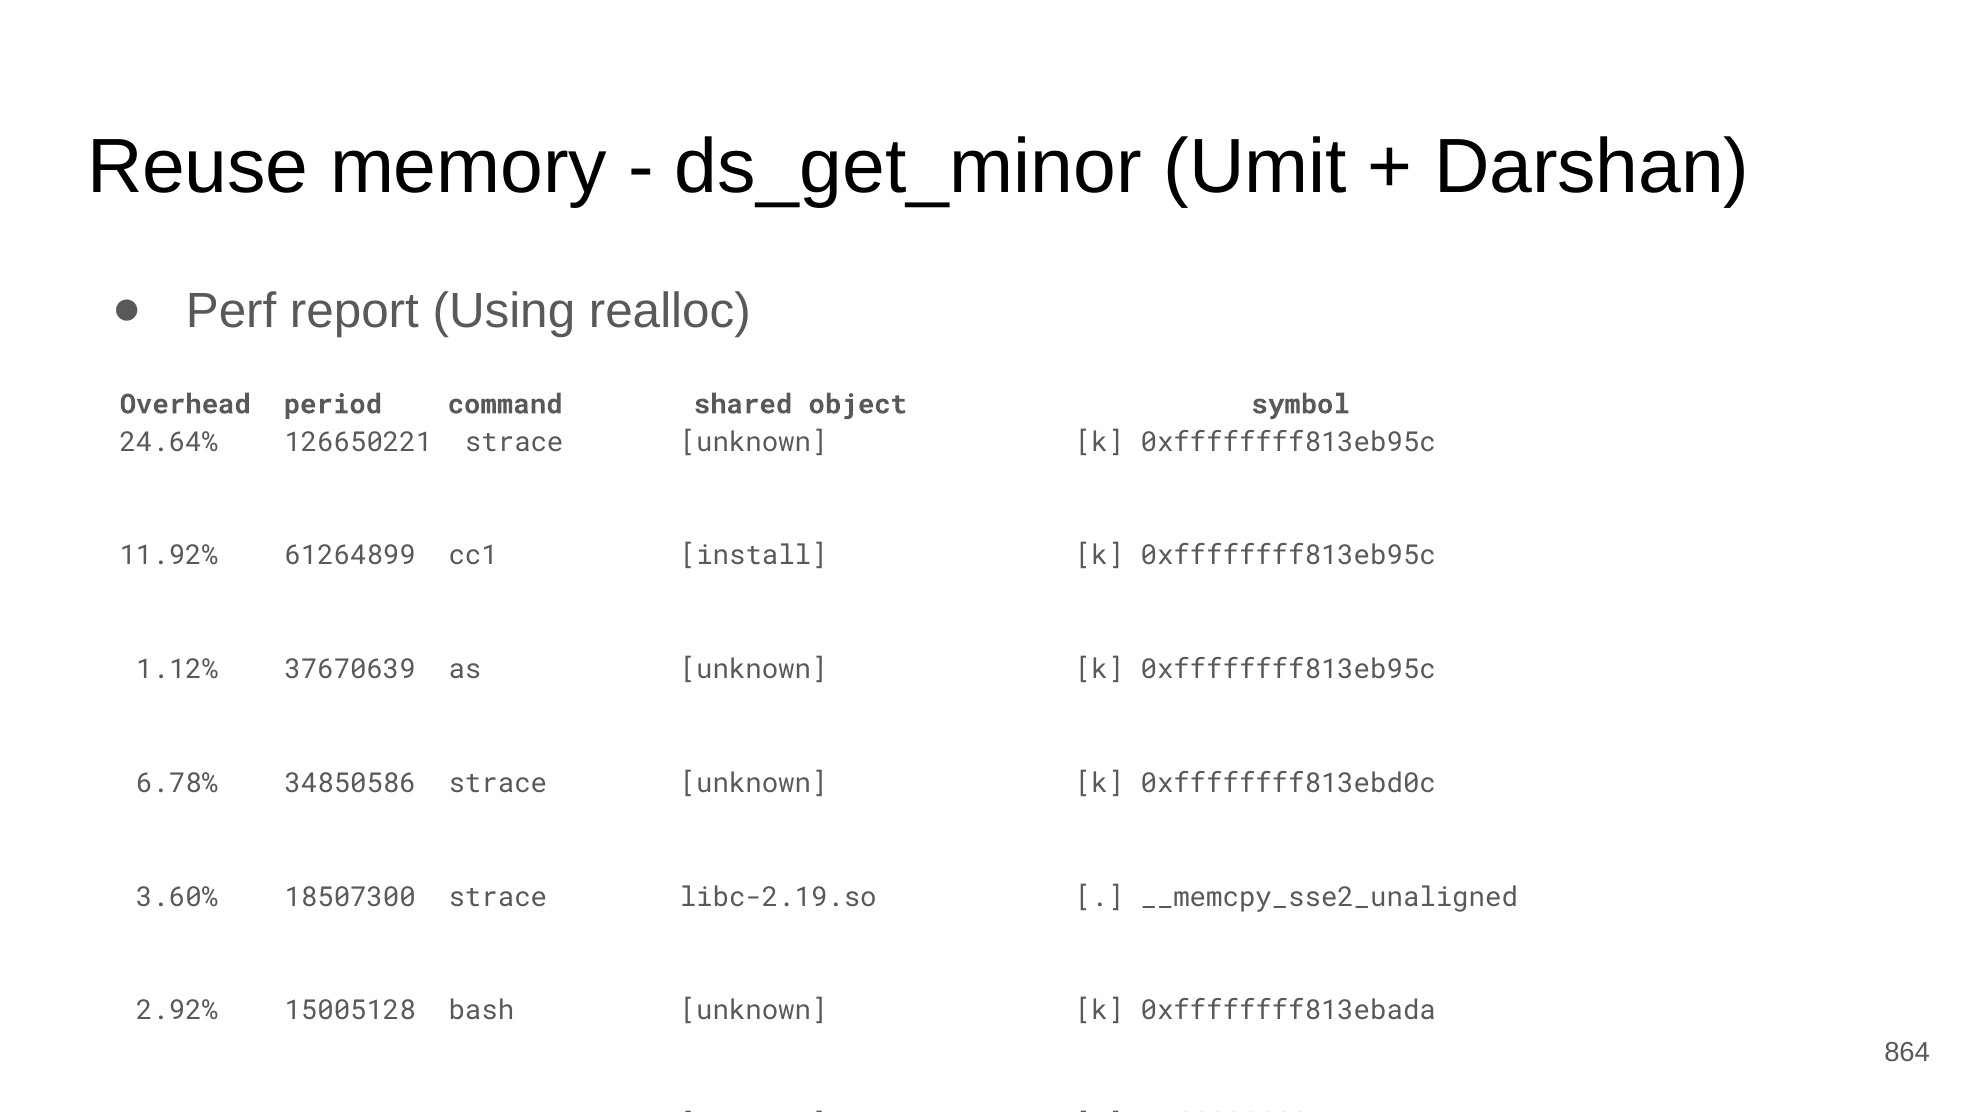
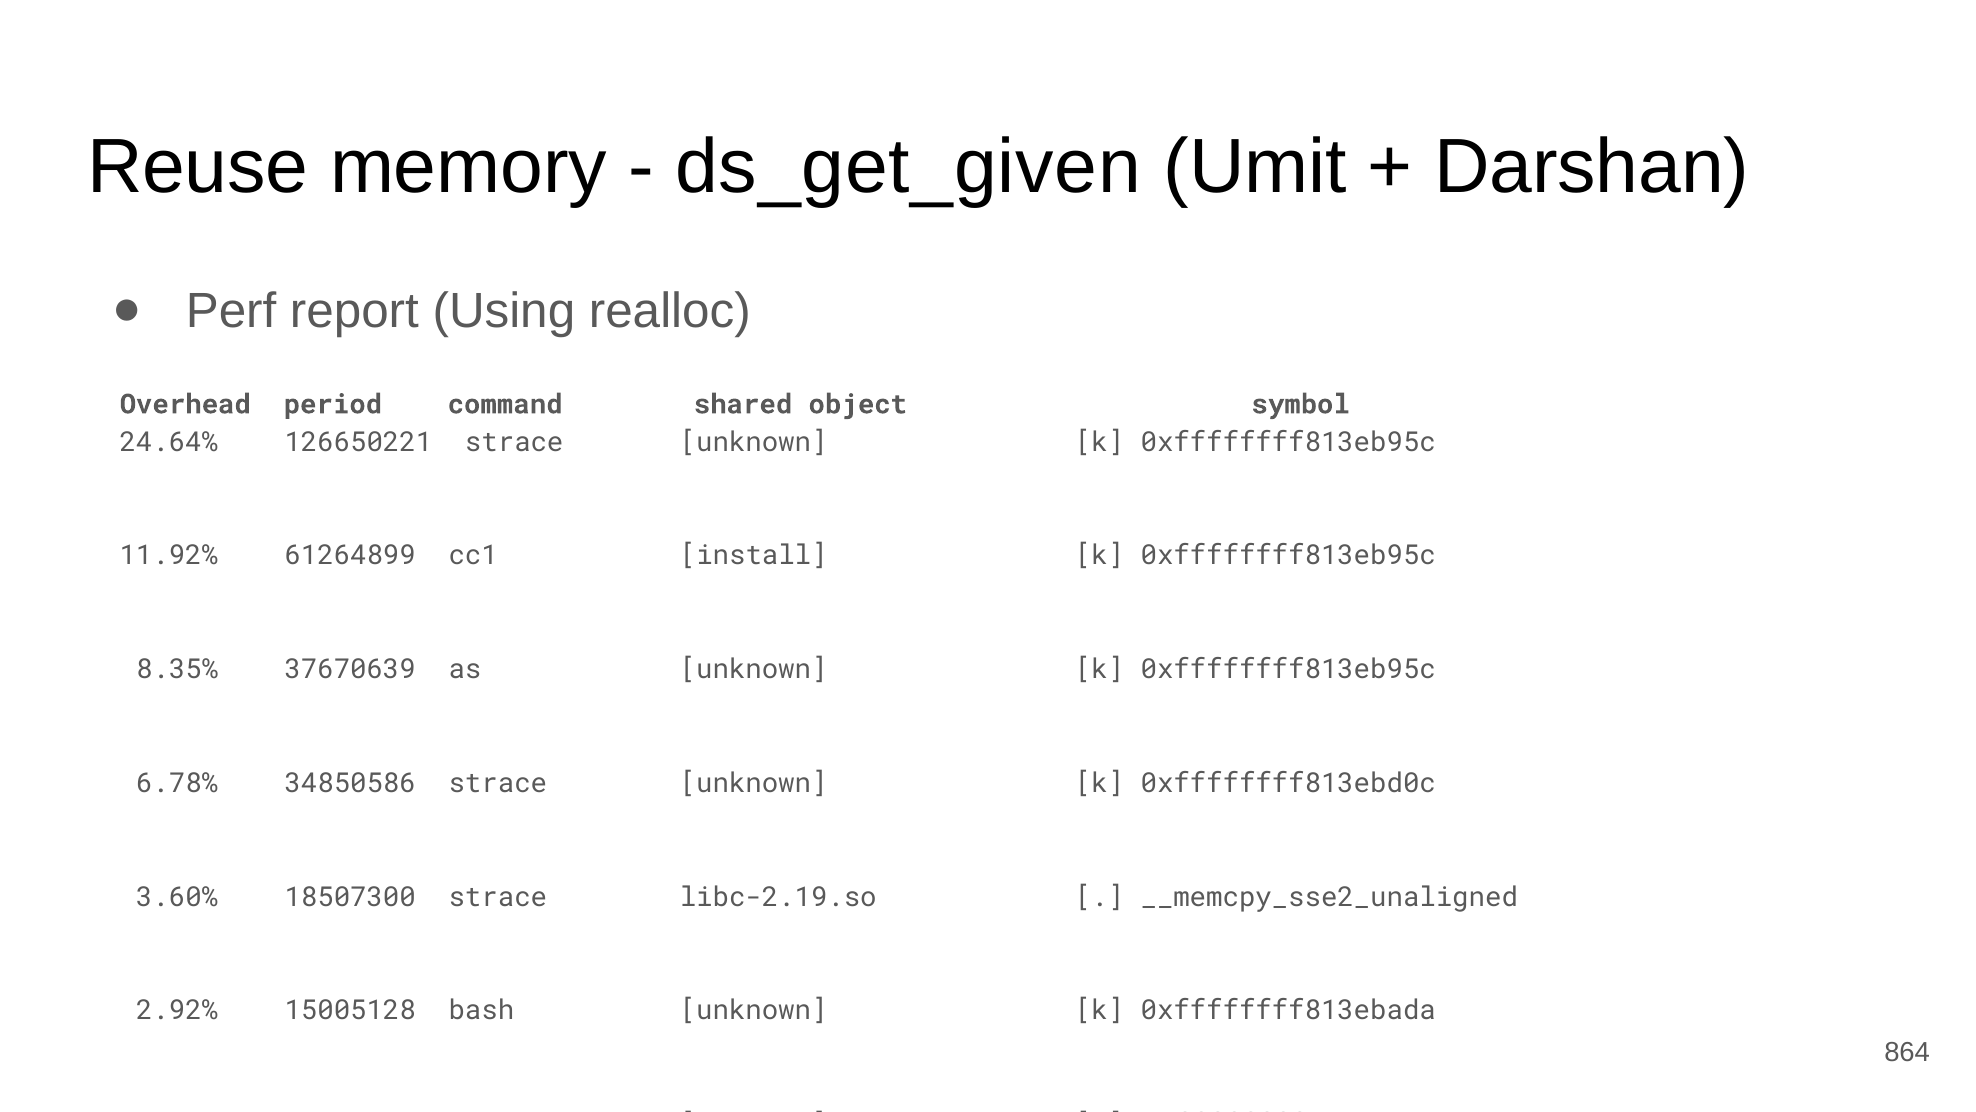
ds_get_minor: ds_get_minor -> ds_get_given (908, 167)
1.12%: 1.12% -> 8.35% (177, 669)
